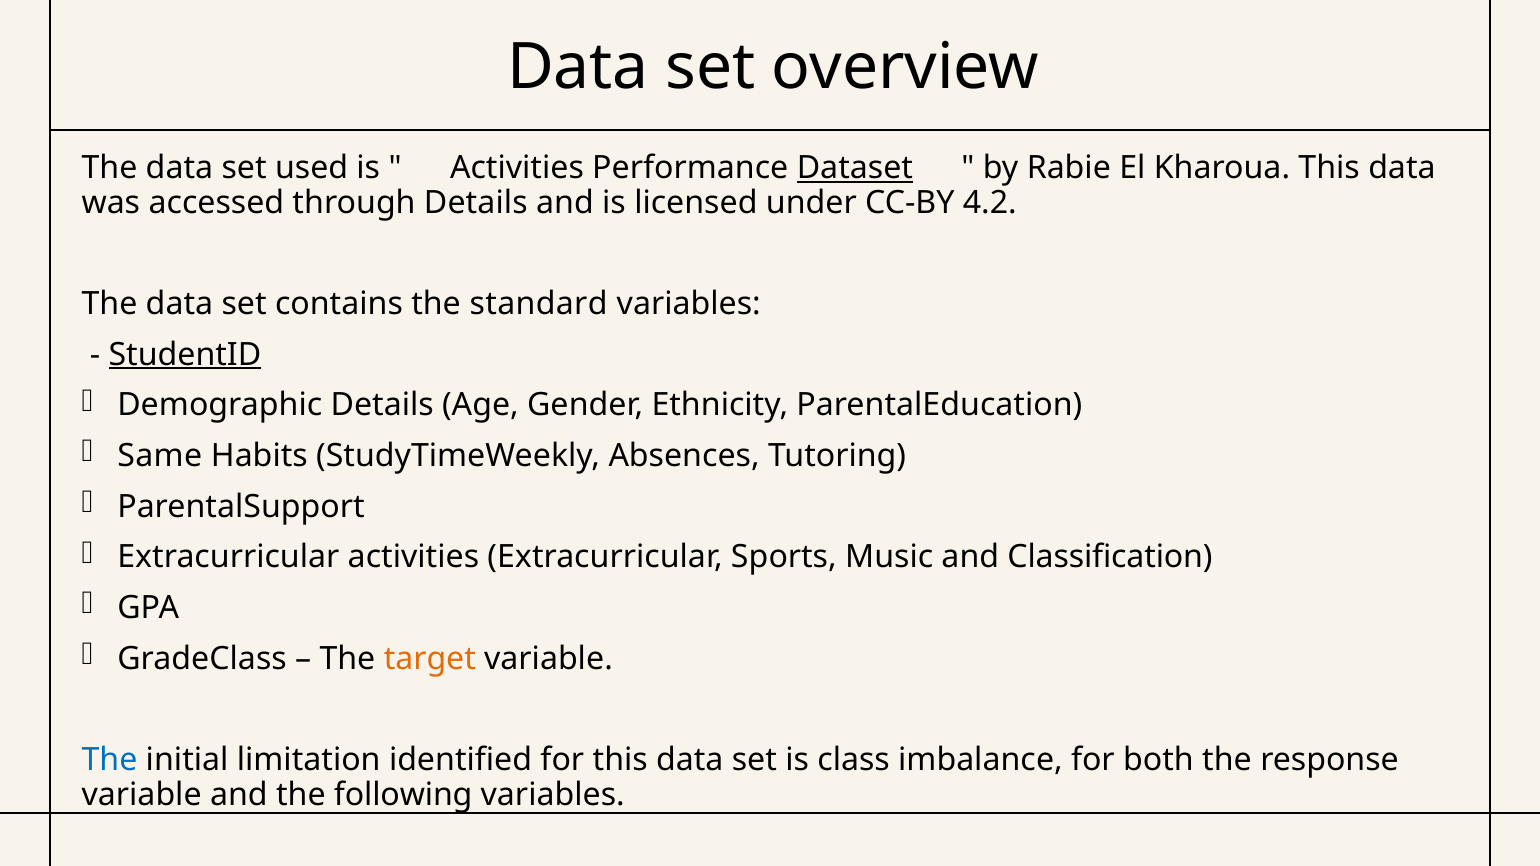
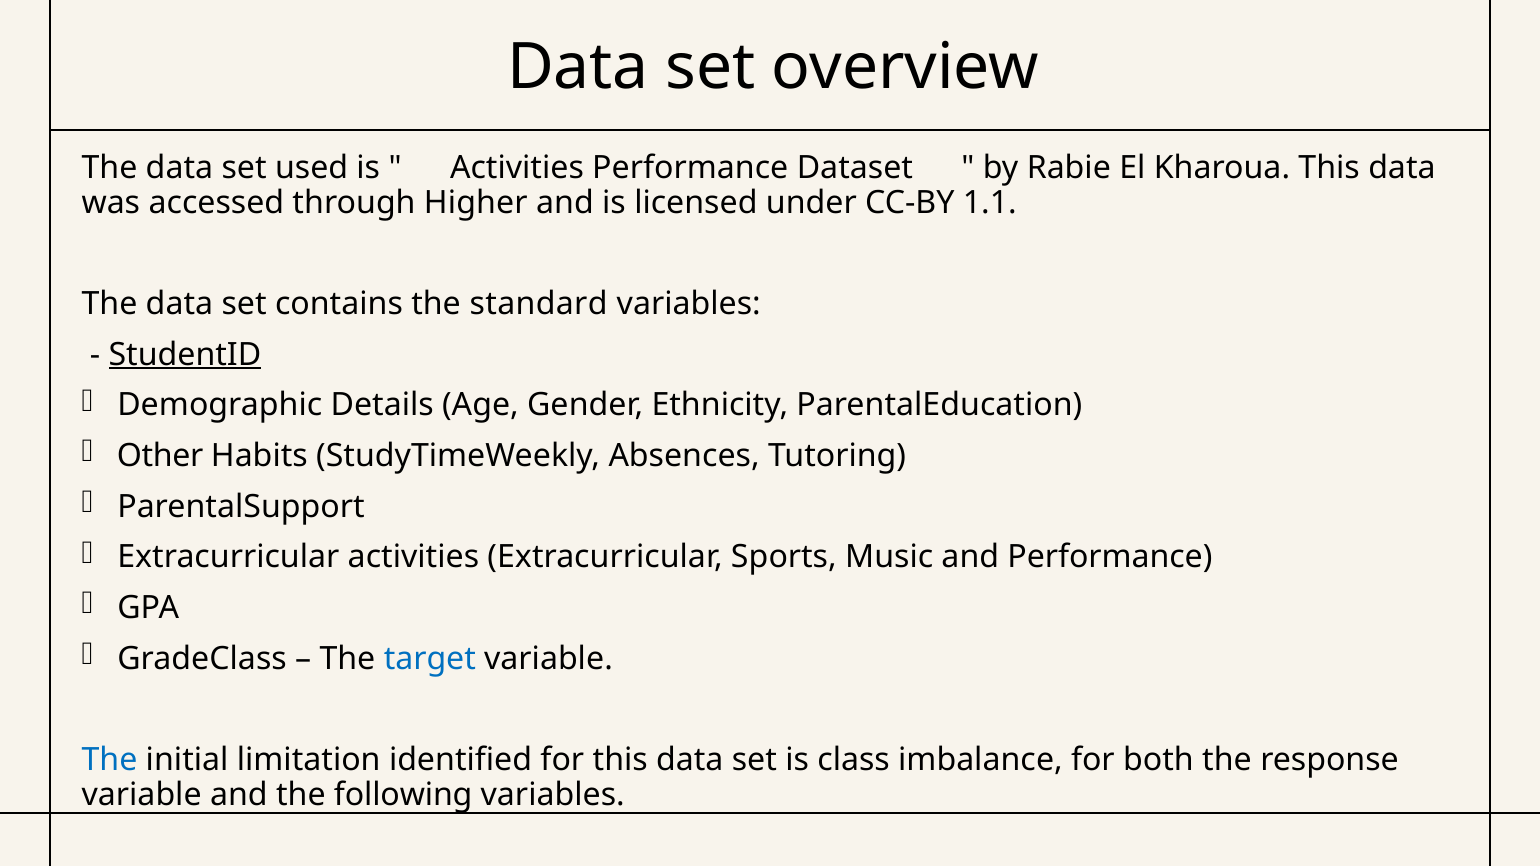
Dataset underline: present -> none (855, 168)
through Details: Details -> Higher (476, 203)
4.2: 4.2 -> 1.1 (990, 203)
Same: Same -> Other (160, 456)
and Classification: Classification -> Performance (1110, 557)
target colour: orange -> blue (430, 659)
